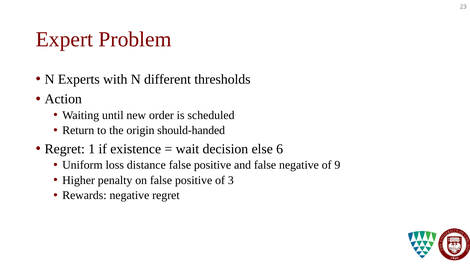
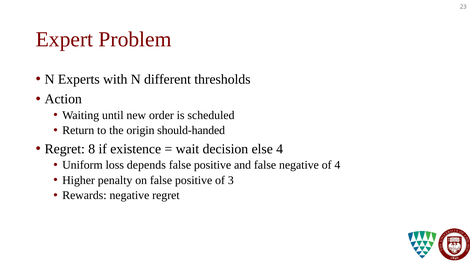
1: 1 -> 8 (92, 149)
else 6: 6 -> 4 (280, 149)
distance: distance -> depends (146, 165)
of 9: 9 -> 4 (337, 165)
